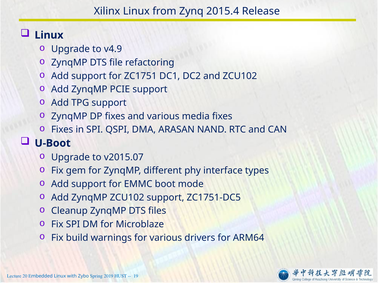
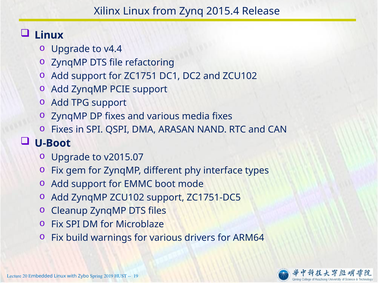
v4.9: v4.9 -> v4.4 (113, 49)
